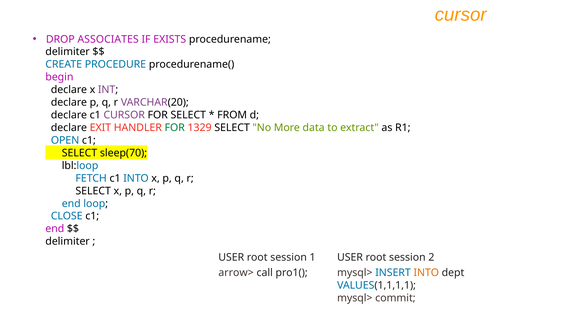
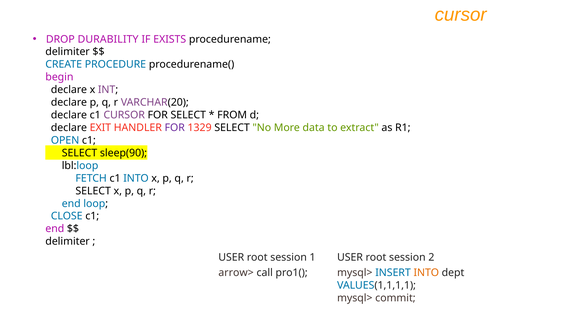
ASSOCIATES: ASSOCIATES -> DURABILITY (108, 39)
FOR colour: green -> purple (175, 128)
sleep(70: sleep(70 -> sleep(90 (124, 153)
